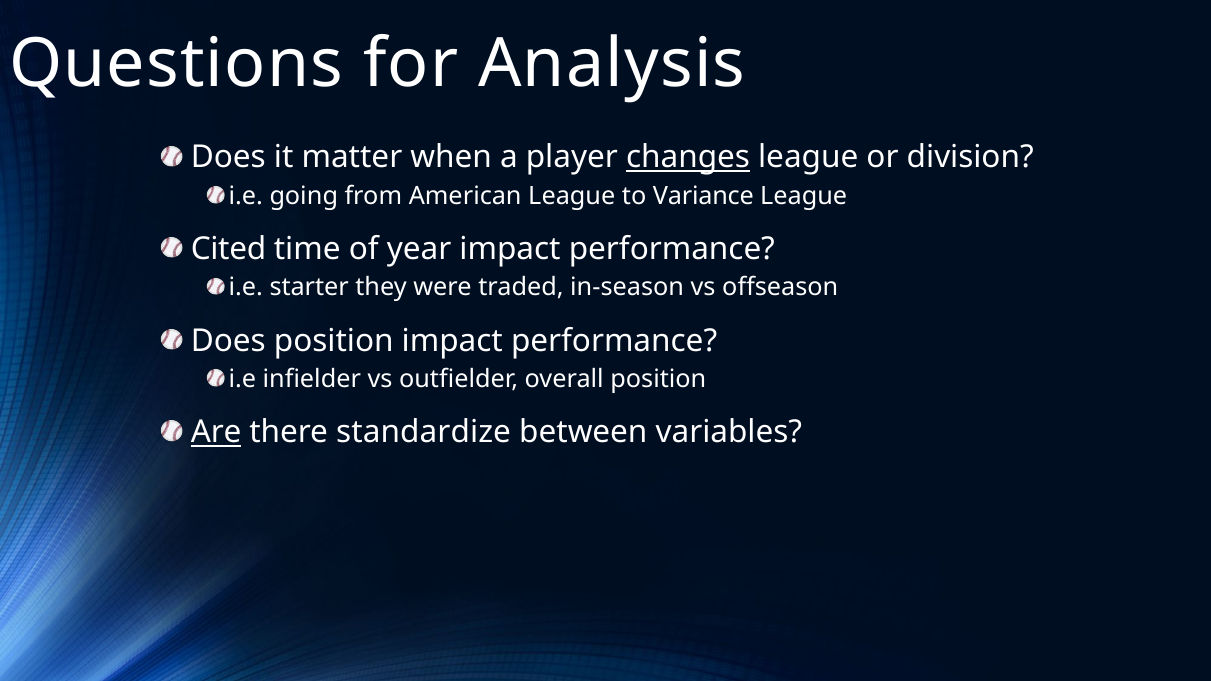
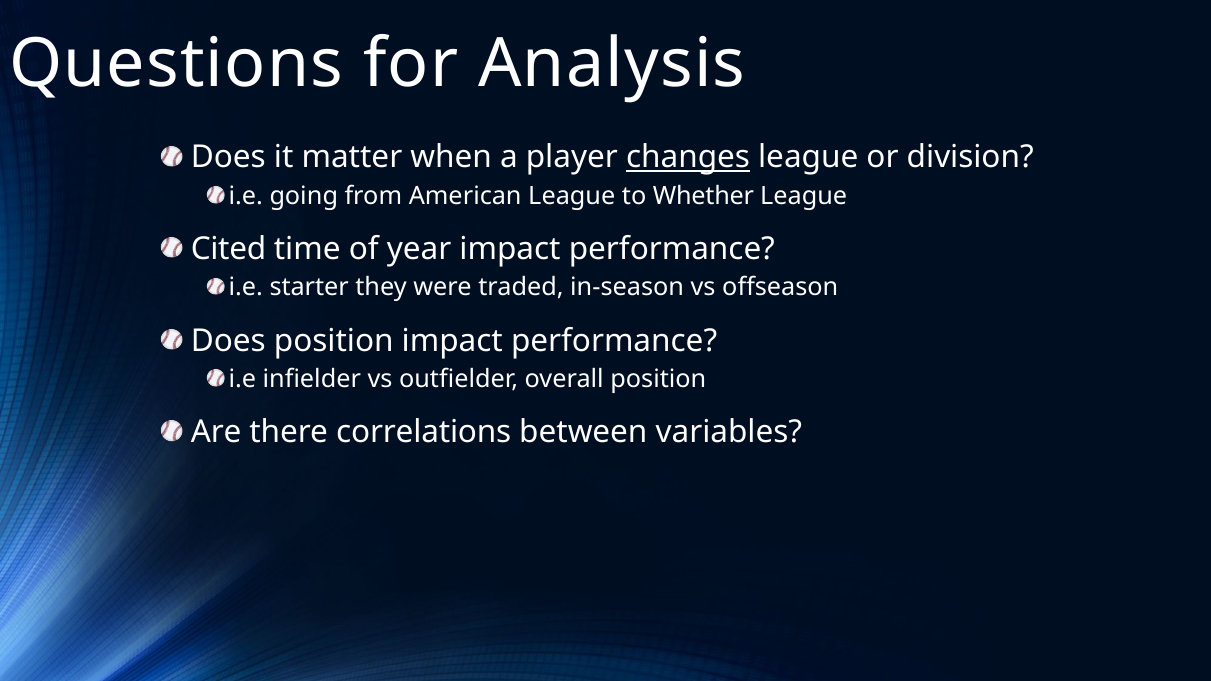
Variance: Variance -> Whether (703, 196)
Are underline: present -> none (216, 432)
standardize: standardize -> correlations (424, 432)
